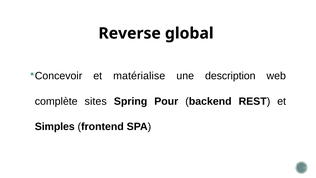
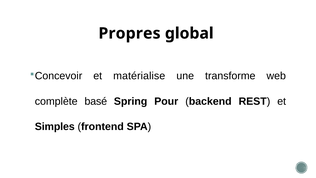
Reverse: Reverse -> Propres (130, 33)
description: description -> transforme (230, 76)
sites: sites -> basé (96, 101)
